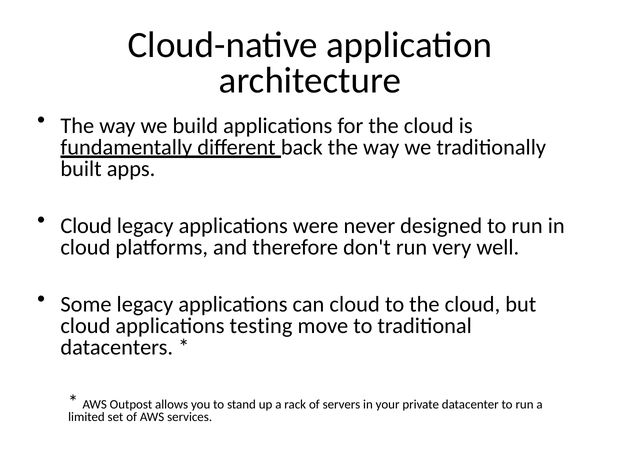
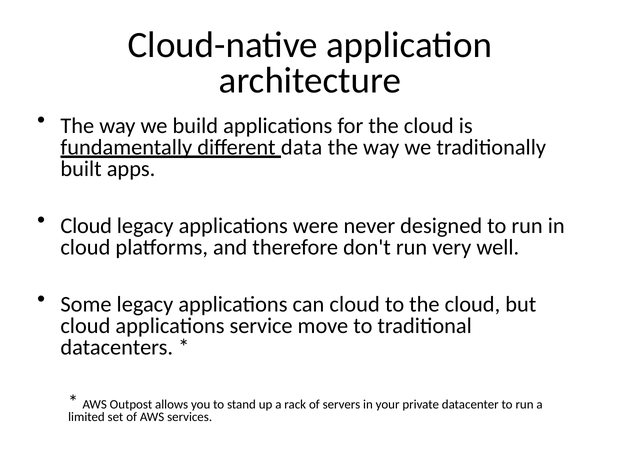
back: back -> data (302, 147)
testing: testing -> service (261, 326)
